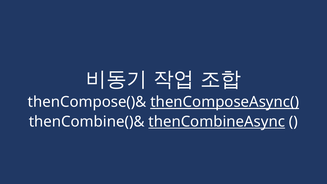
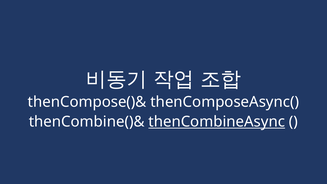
thenComposeAsync( underline: present -> none (225, 102)
